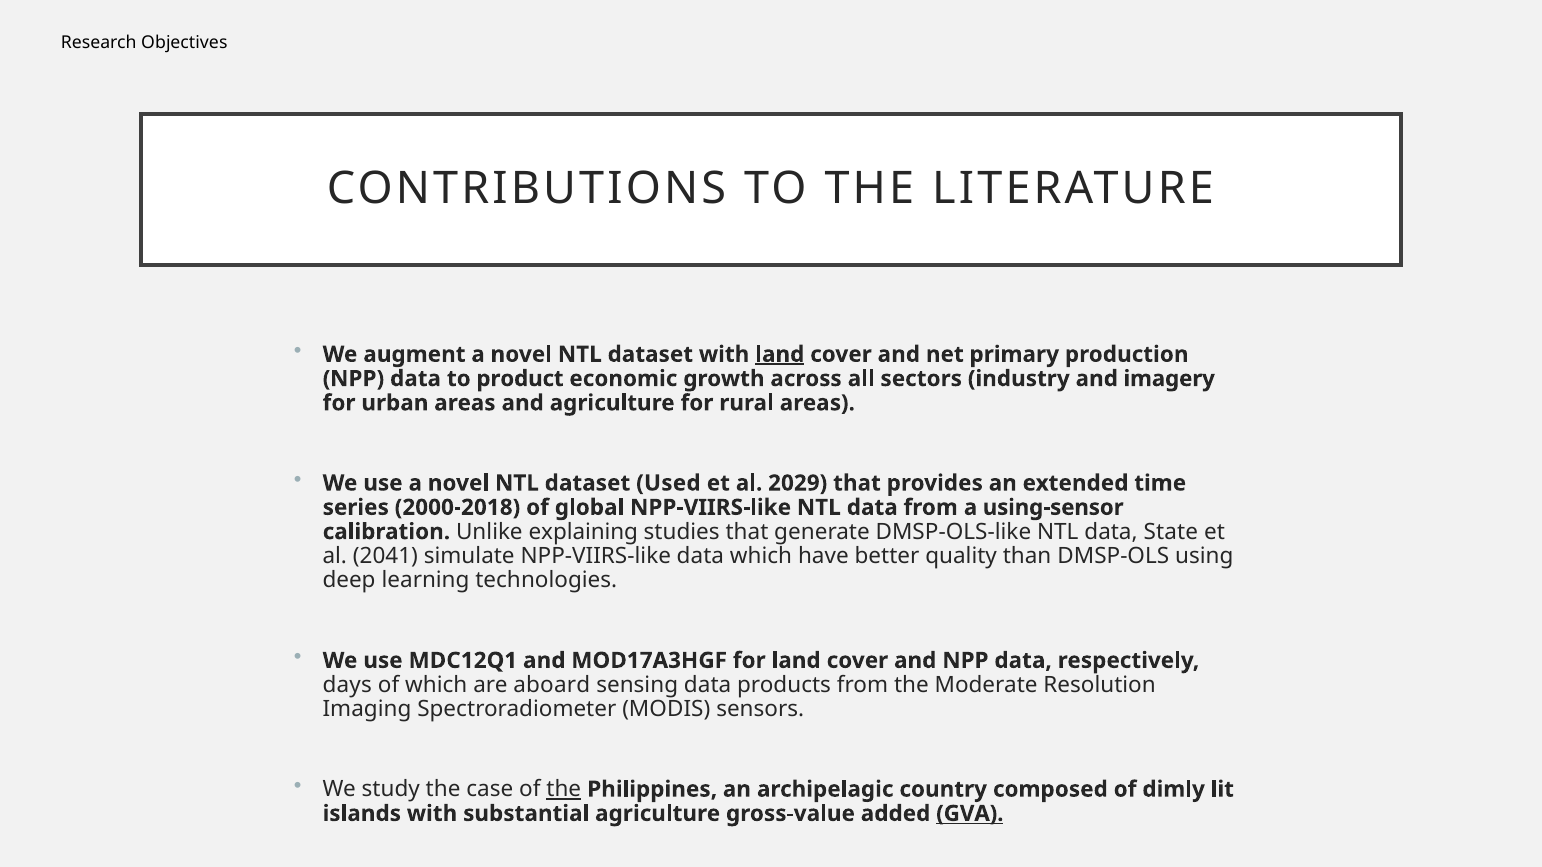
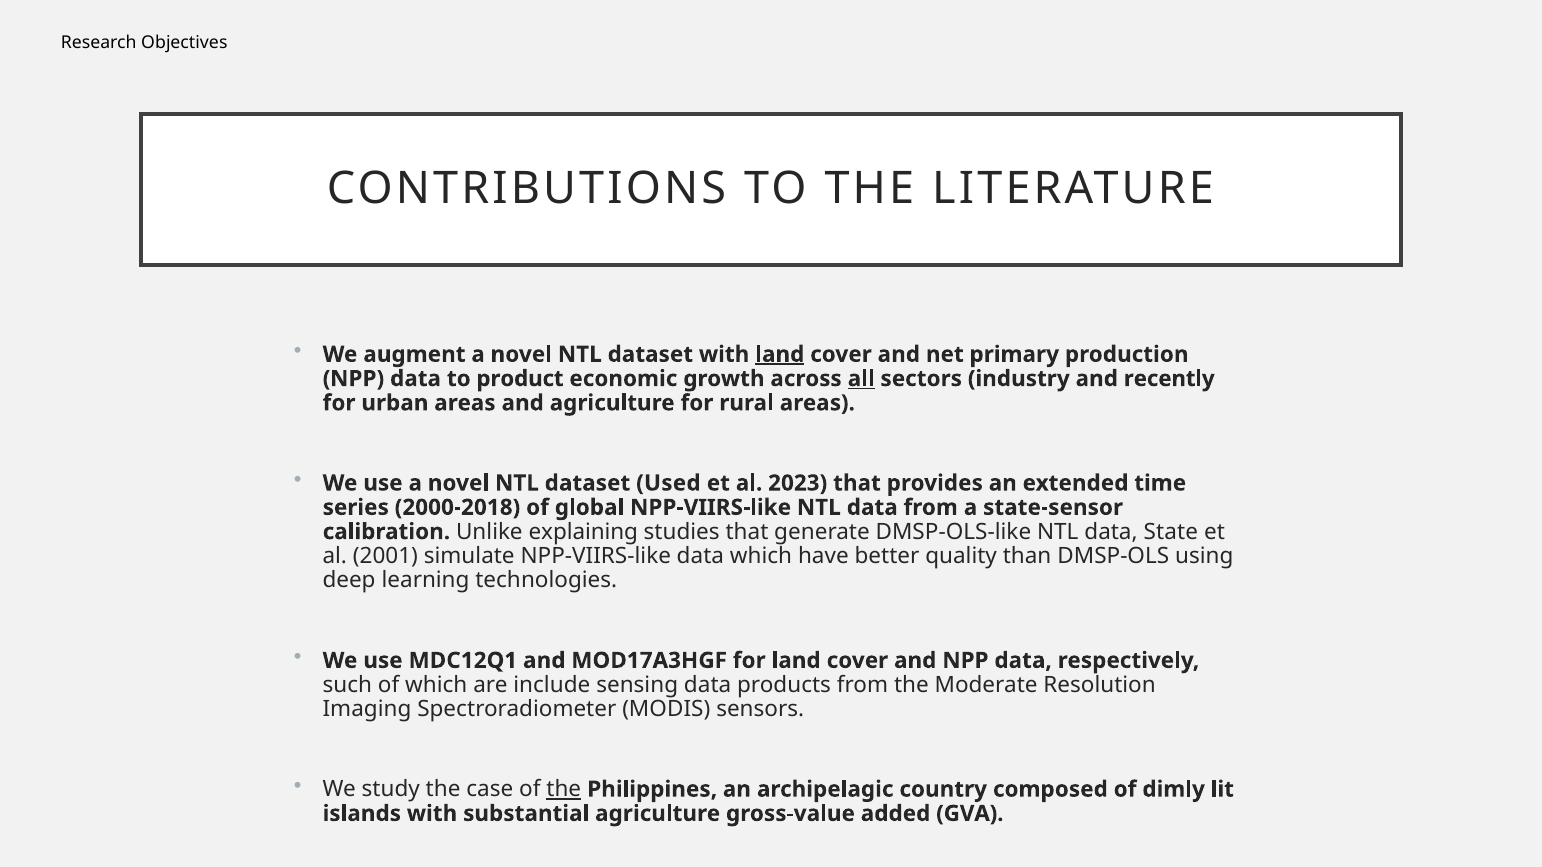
all underline: none -> present (861, 379)
imagery: imagery -> recently (1169, 379)
2029: 2029 -> 2023 (798, 483)
using-sensor: using-sensor -> state-sensor (1053, 508)
2041: 2041 -> 2001 (385, 556)
days: days -> such (347, 685)
aboard: aboard -> include (552, 685)
GVA underline: present -> none (970, 814)
